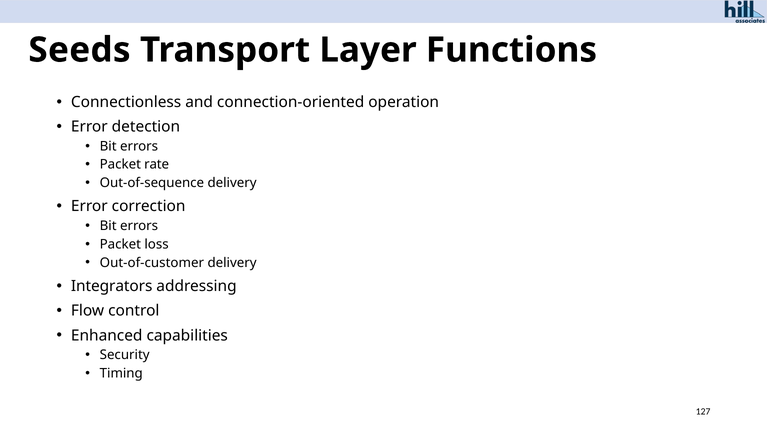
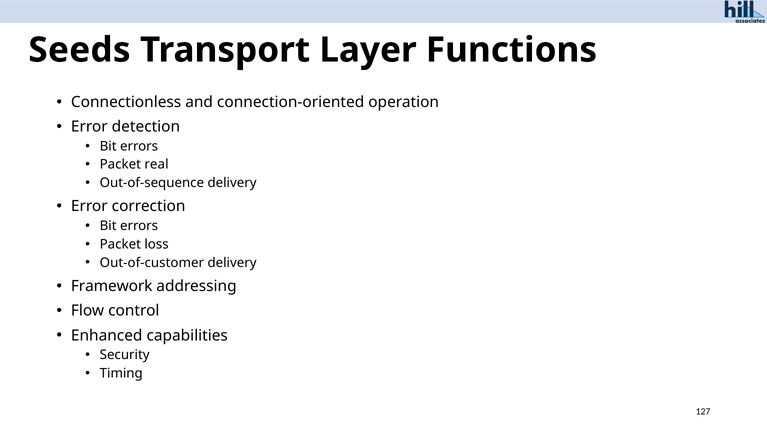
rate: rate -> real (156, 165)
Integrators: Integrators -> Framework (112, 286)
